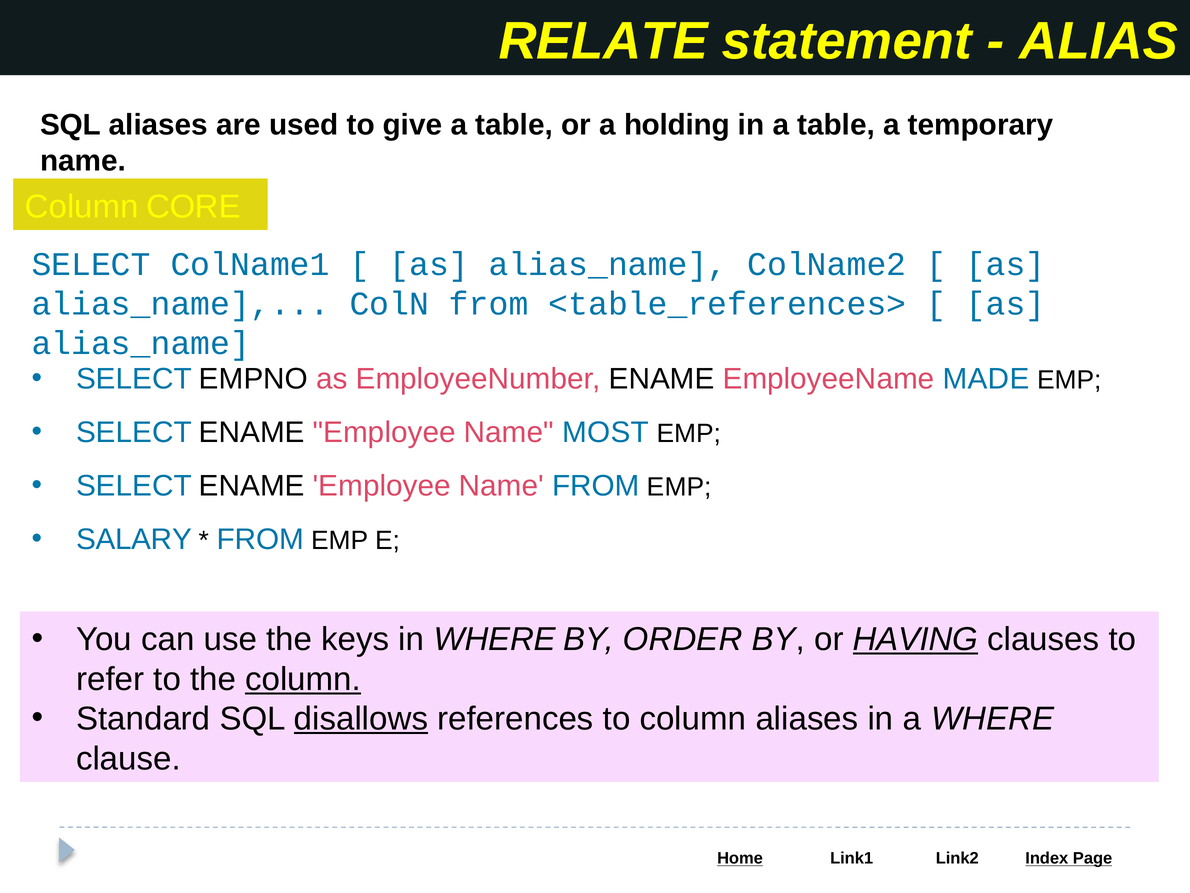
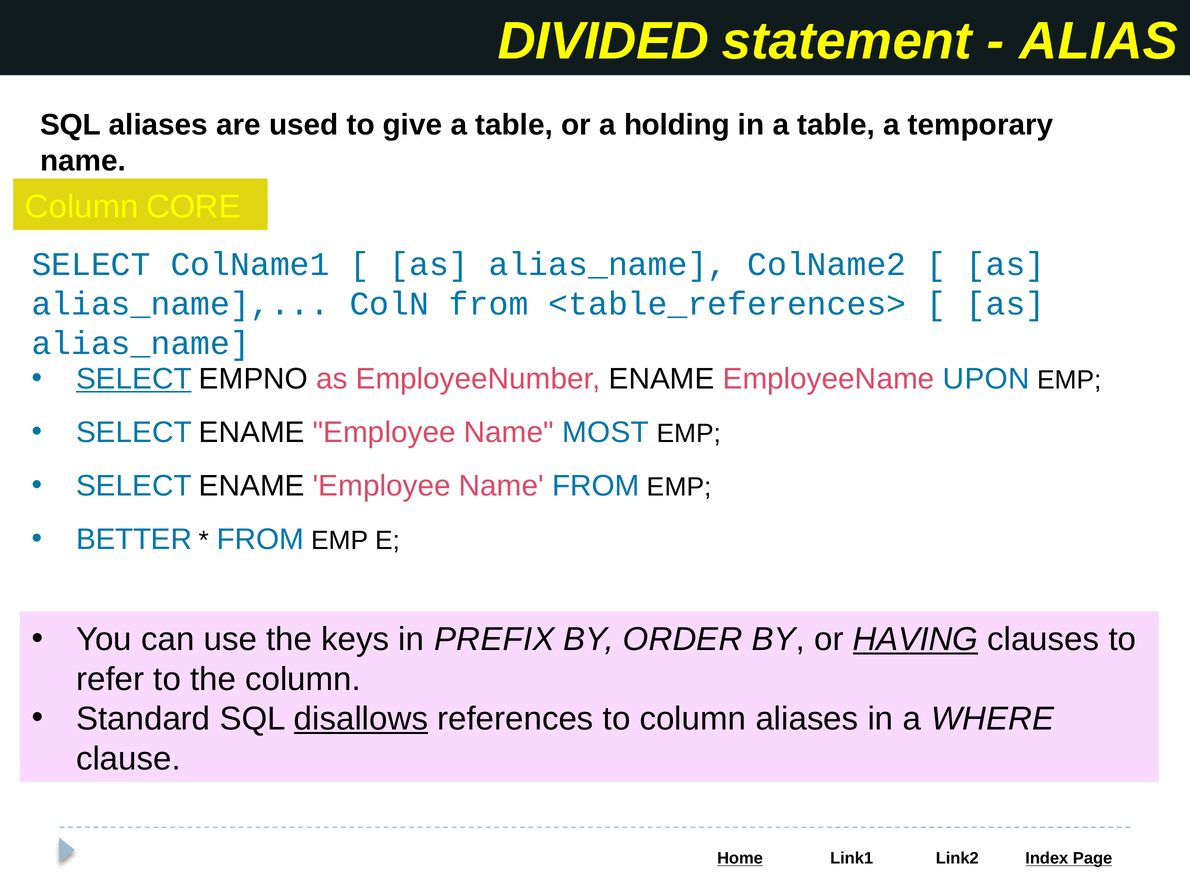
RELATE: RELATE -> DIVIDED (603, 41)
SELECT underline: none -> present (134, 379)
MADE: MADE -> UPON (986, 379)
SALARY: SALARY -> BETTER (134, 539)
in WHERE: WHERE -> PREFIX (495, 639)
column underline: present -> none (303, 679)
